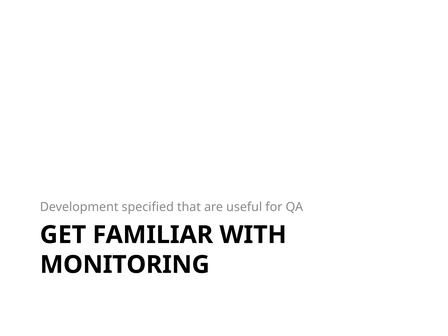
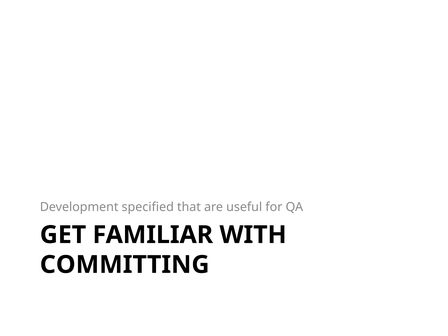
MONITORING: MONITORING -> COMMITTING (125, 265)
